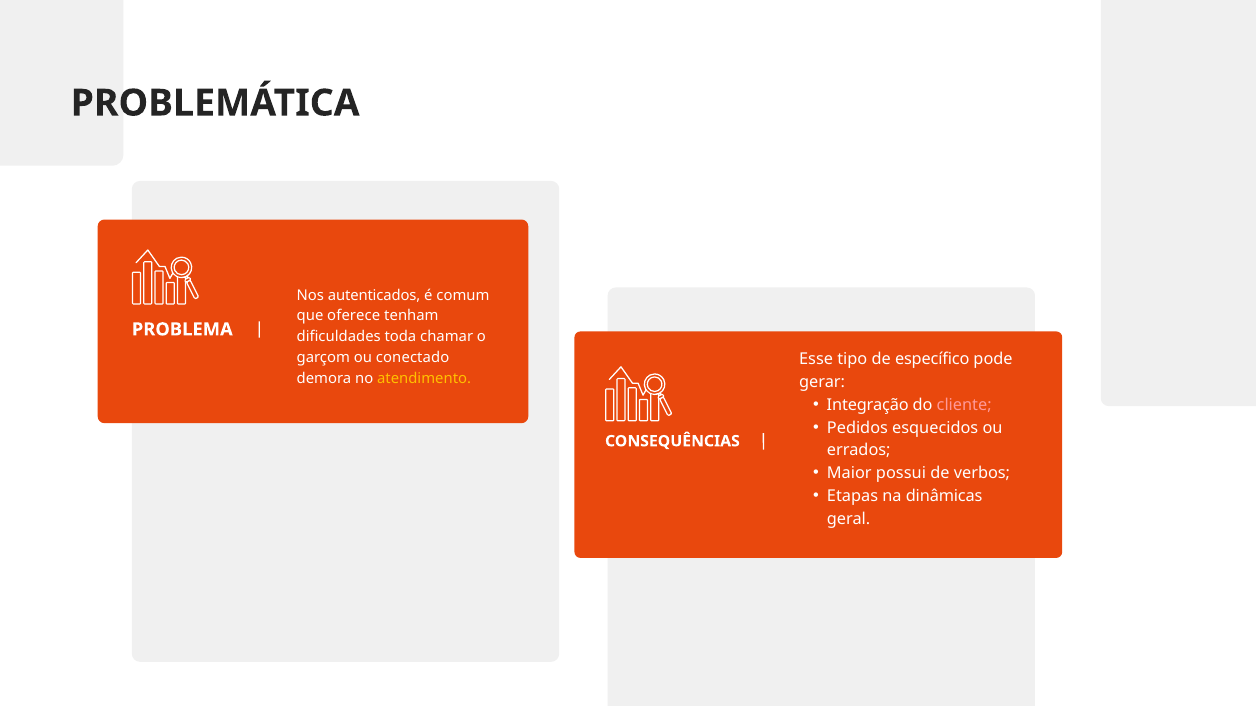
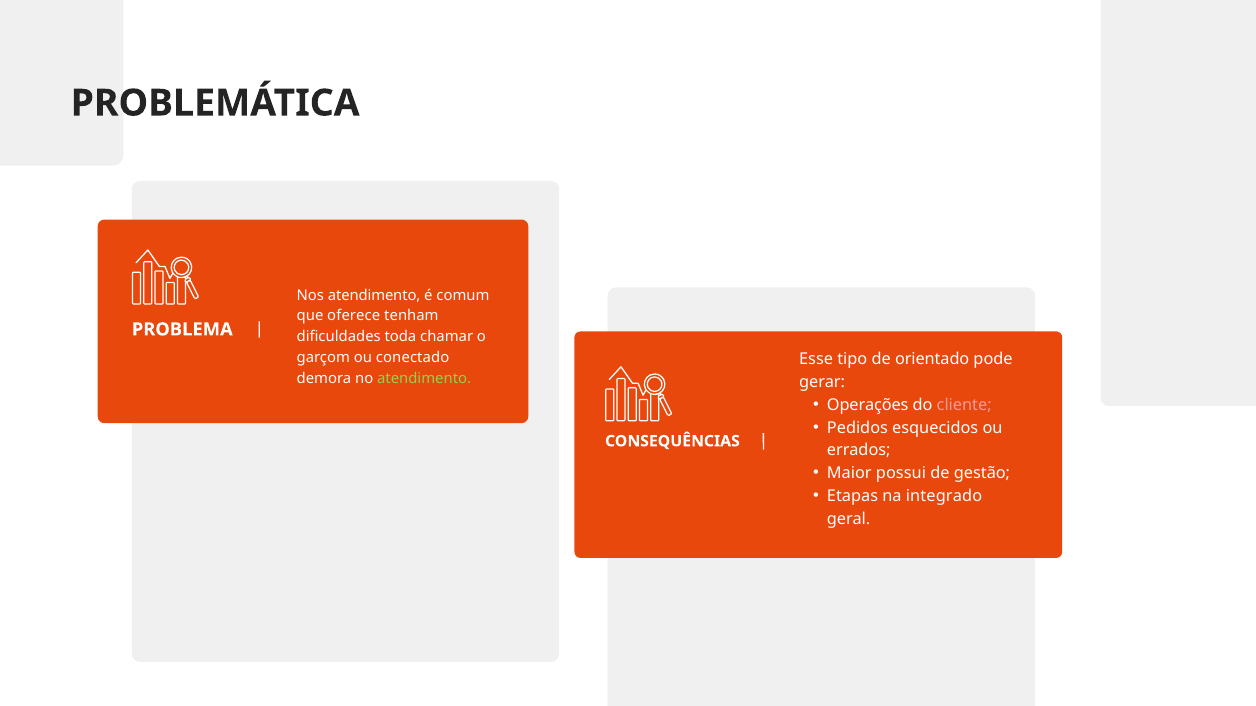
Nos autenticados: autenticados -> atendimento (374, 295)
específico: específico -> orientado (932, 359)
atendimento colour: yellow -> light green (424, 378)
Integração: Integração -> Operações (868, 405)
verbos: verbos -> gestão (982, 474)
dinâmicas: dinâmicas -> integrado (944, 497)
